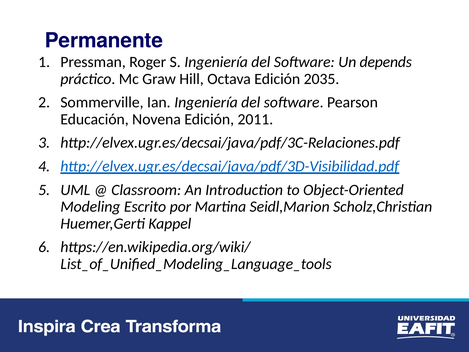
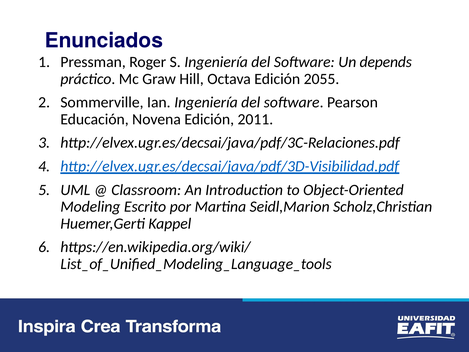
Permanente: Permanente -> Enunciados (104, 41)
2035: 2035 -> 2055 (322, 79)
